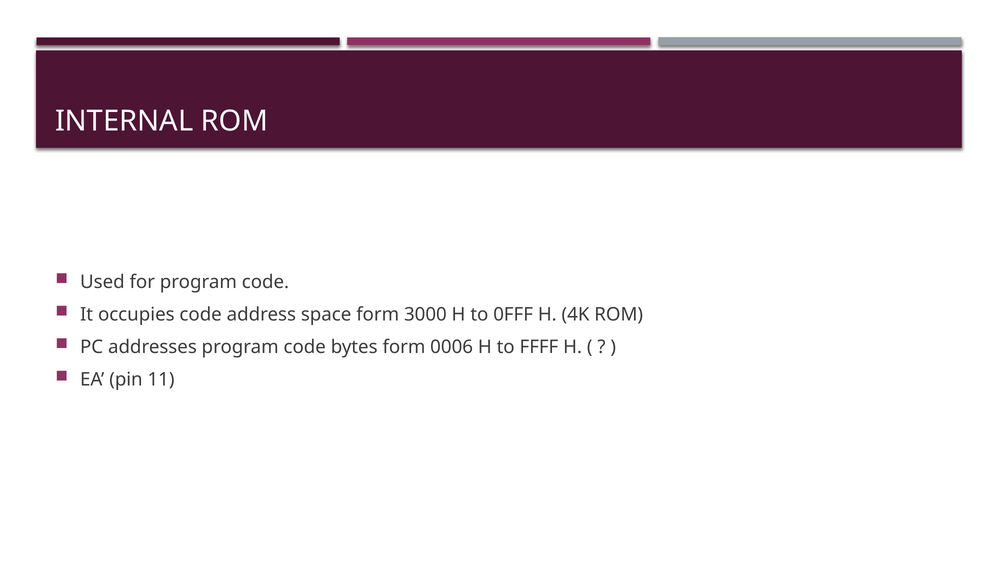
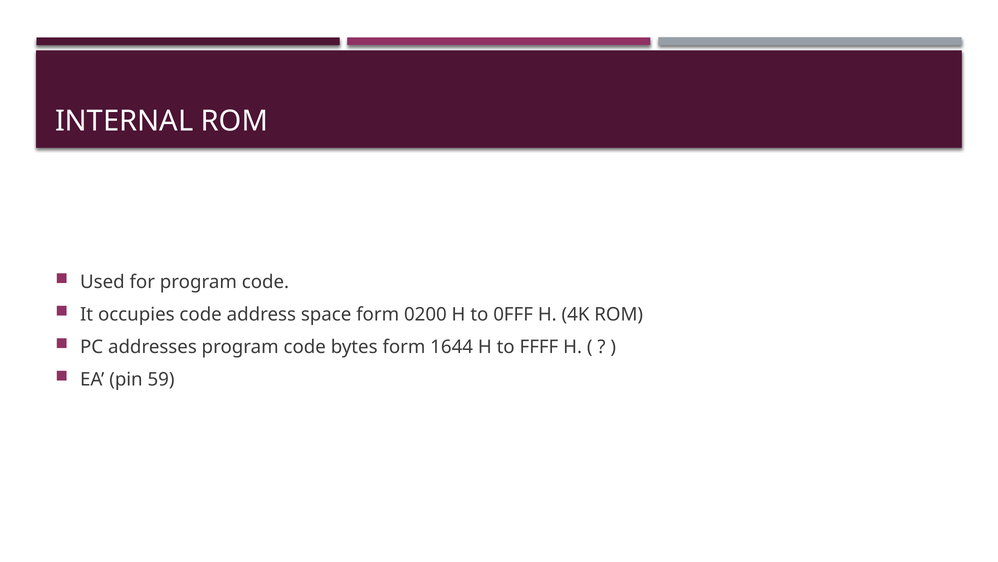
3000: 3000 -> 0200 (425, 314)
0006: 0006 -> 1644 (452, 347)
11: 11 -> 59 (161, 379)
